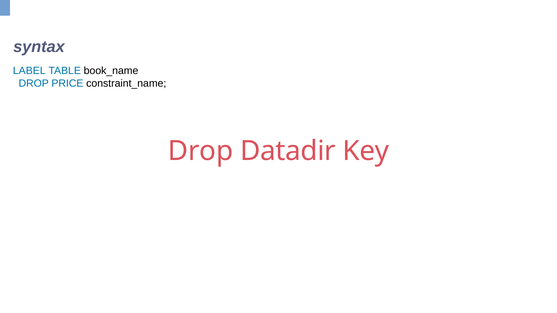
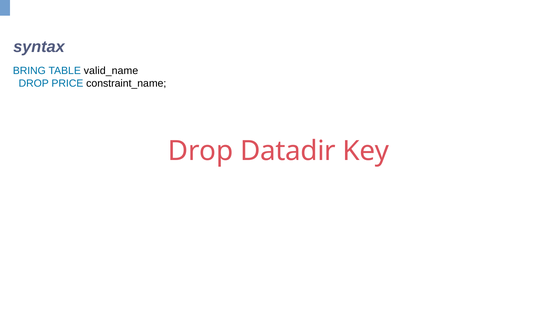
LABEL: LABEL -> BRING (29, 71)
book_name: book_name -> valid_name (111, 71)
